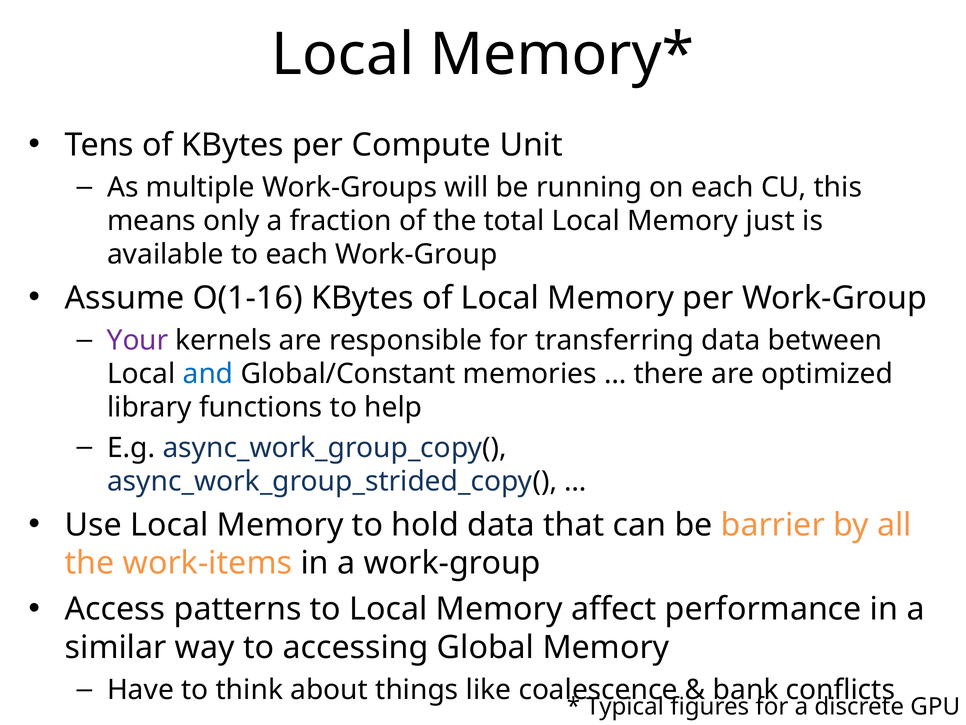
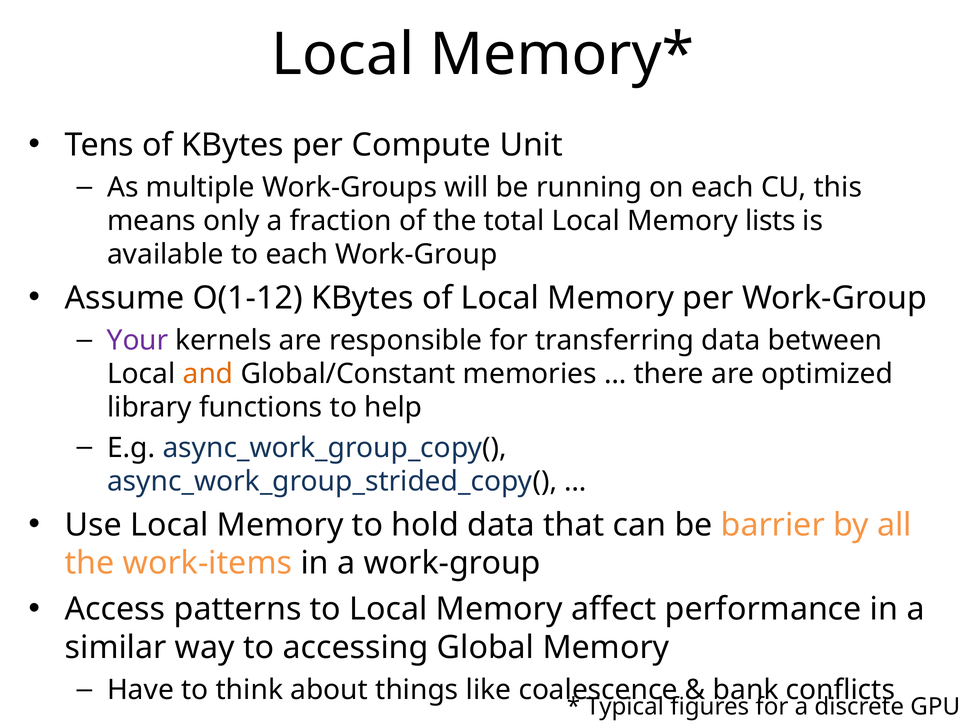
just: just -> lists (770, 221)
O(1-16: O(1-16 -> O(1-12 (248, 298)
and colour: blue -> orange (208, 374)
